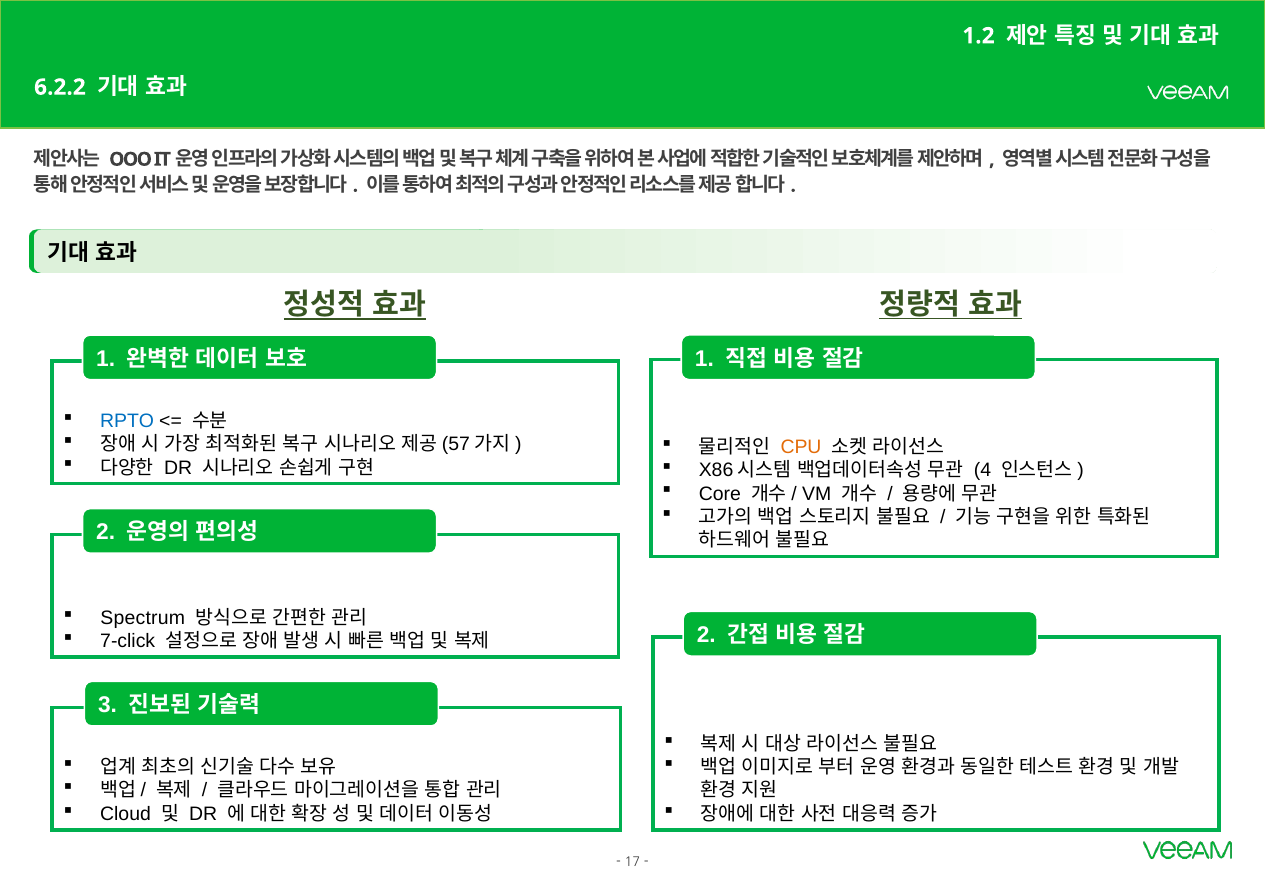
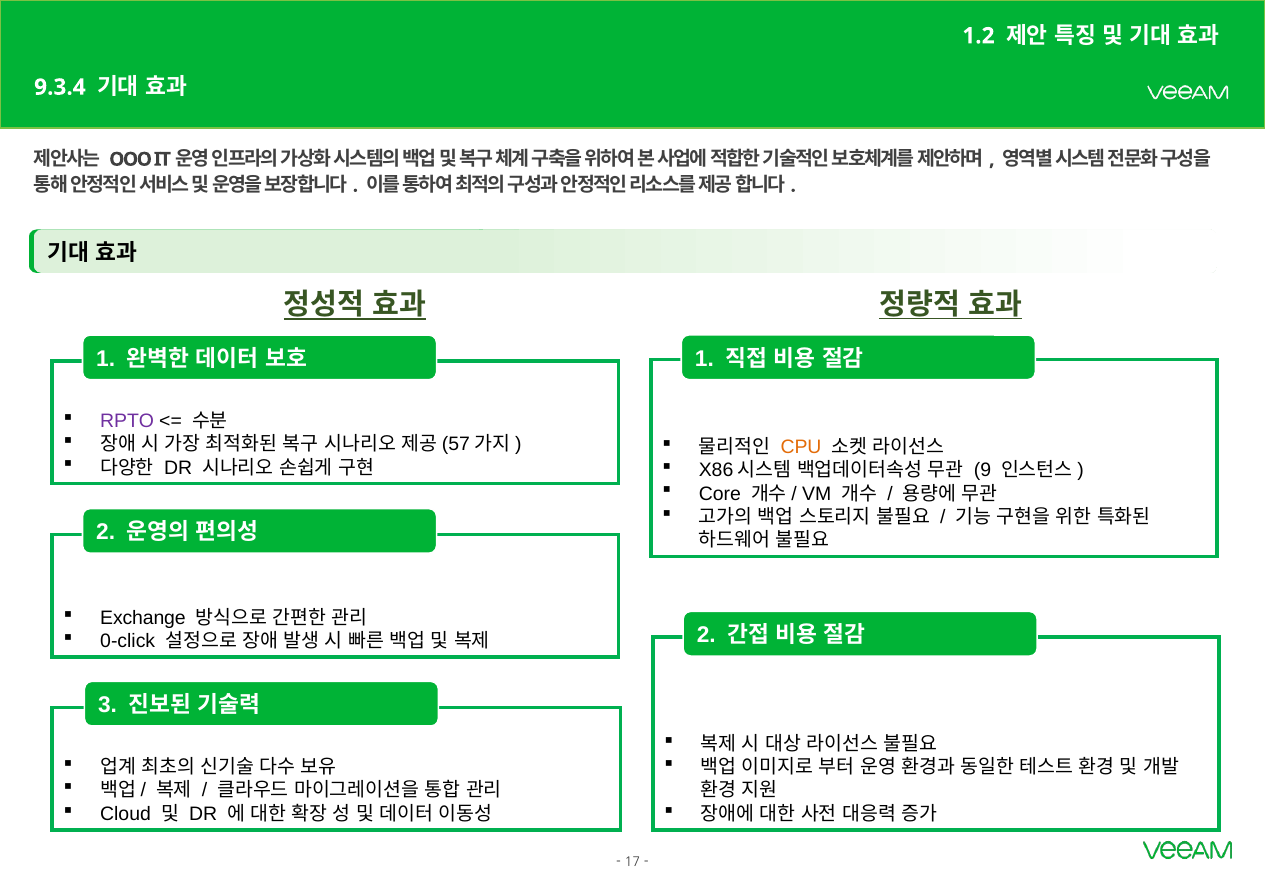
6.2.2: 6.2.2 -> 9.3.4 (60, 87)
RPTO colour: blue -> purple (127, 421)
4: 4 -> 9 (982, 470)
Spectrum: Spectrum -> Exchange (143, 618)
7-click: 7-click -> 0-click (128, 641)
